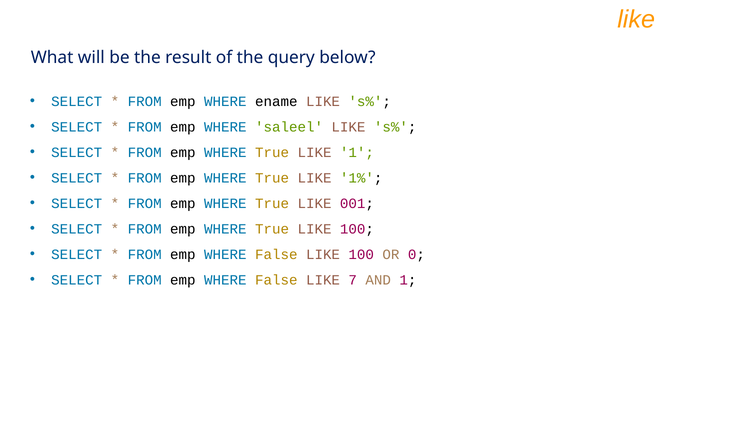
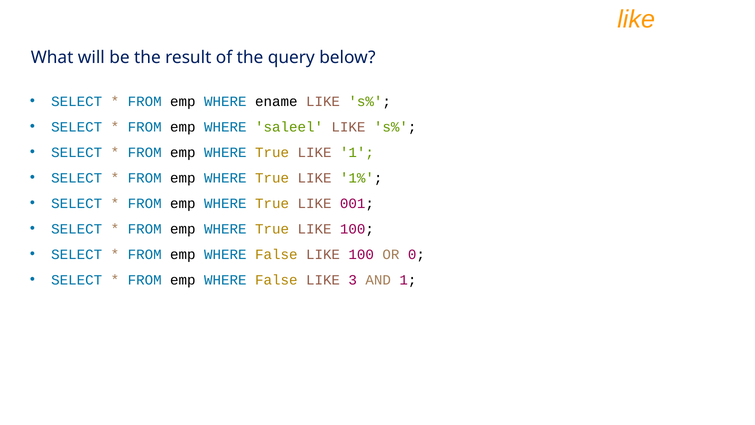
7: 7 -> 3 (353, 280)
